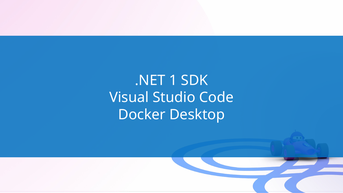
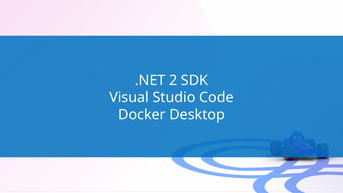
1: 1 -> 2 (173, 80)
